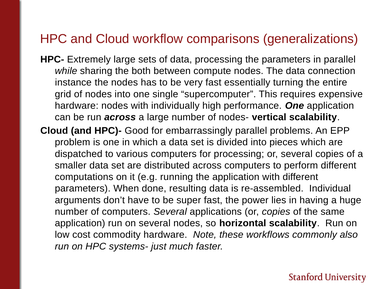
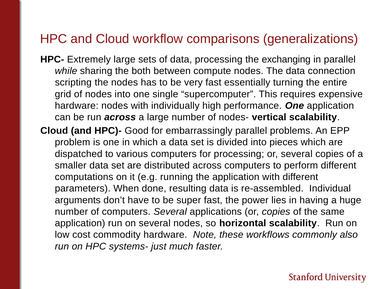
the parameters: parameters -> exchanging (286, 60)
instance: instance -> scripting (73, 83)
